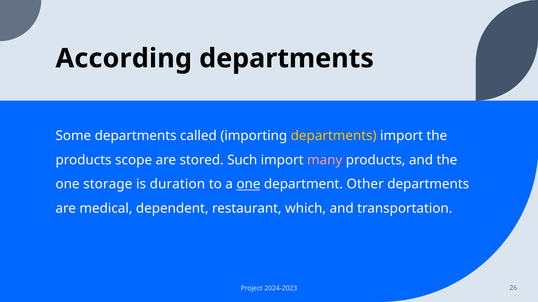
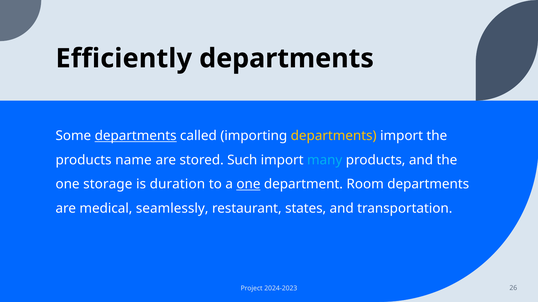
According: According -> Efficiently (124, 59)
departments underline: none -> present (136, 136)
scope: scope -> name (134, 160)
many colour: pink -> light blue (325, 160)
Other: Other -> Room (365, 185)
dependent: dependent -> seamlessly (172, 209)
which: which -> states (306, 209)
